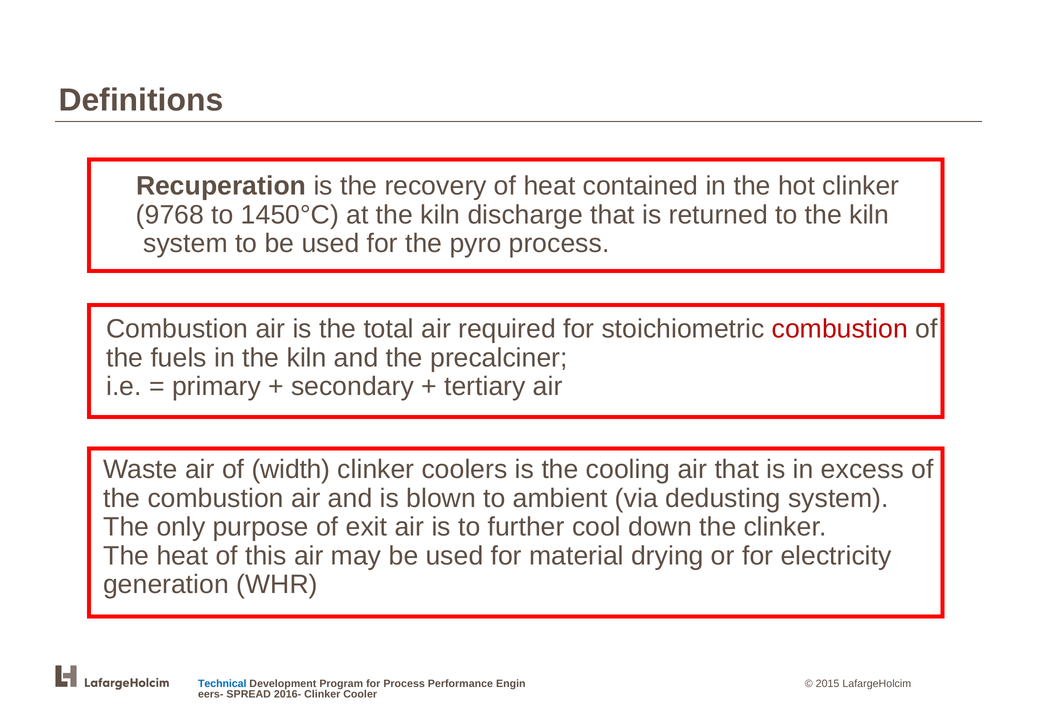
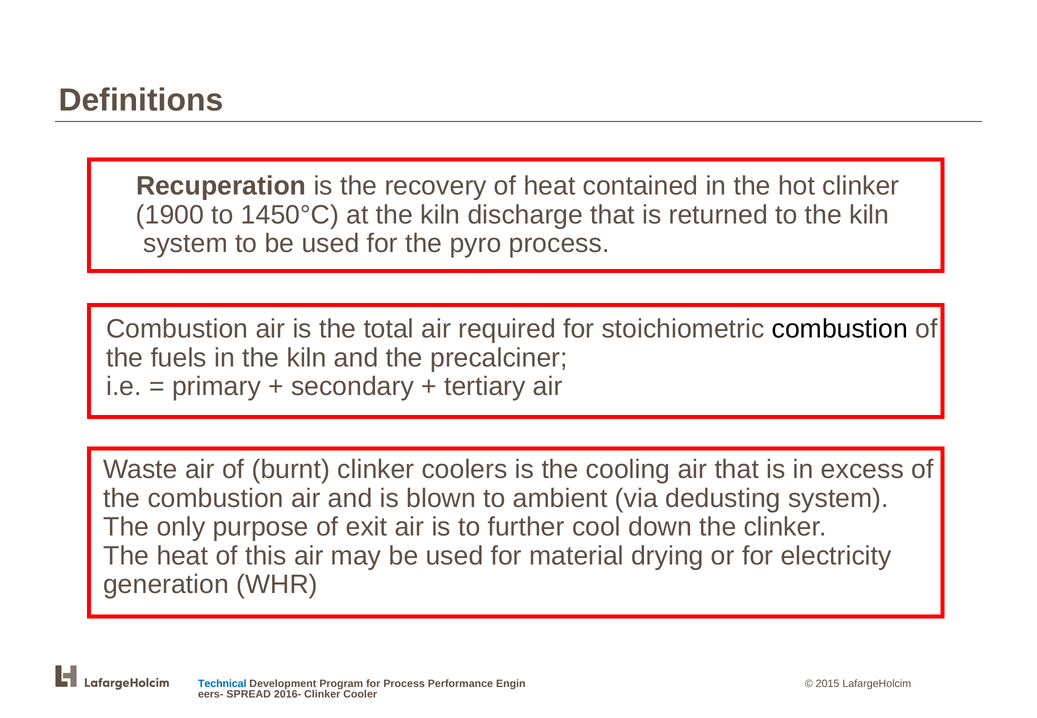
9768: 9768 -> 1900 (170, 215)
combustion colour: red -> black (840, 329)
width: width -> burnt (291, 470)
